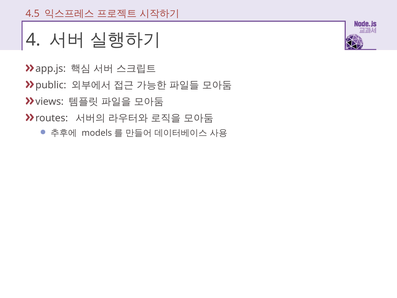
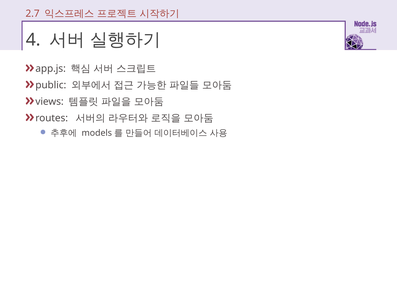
4.5: 4.5 -> 2.7 (33, 14)
